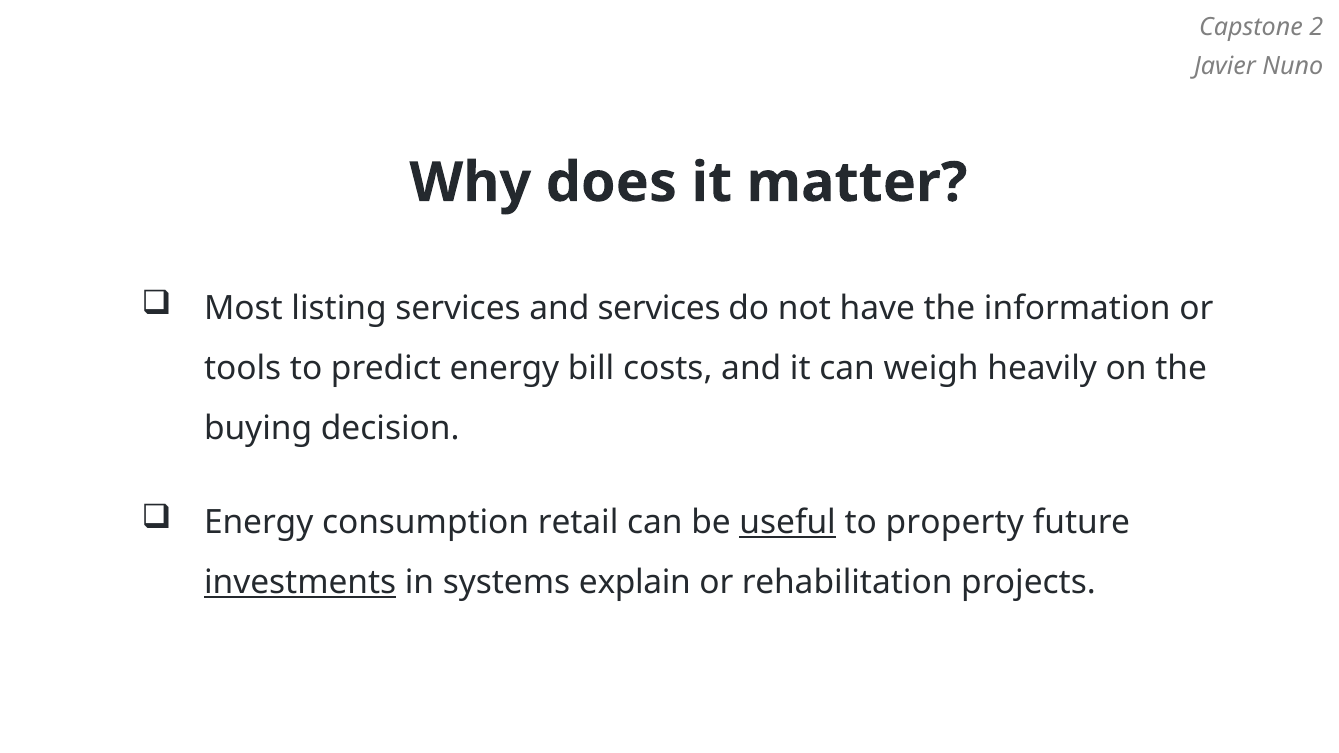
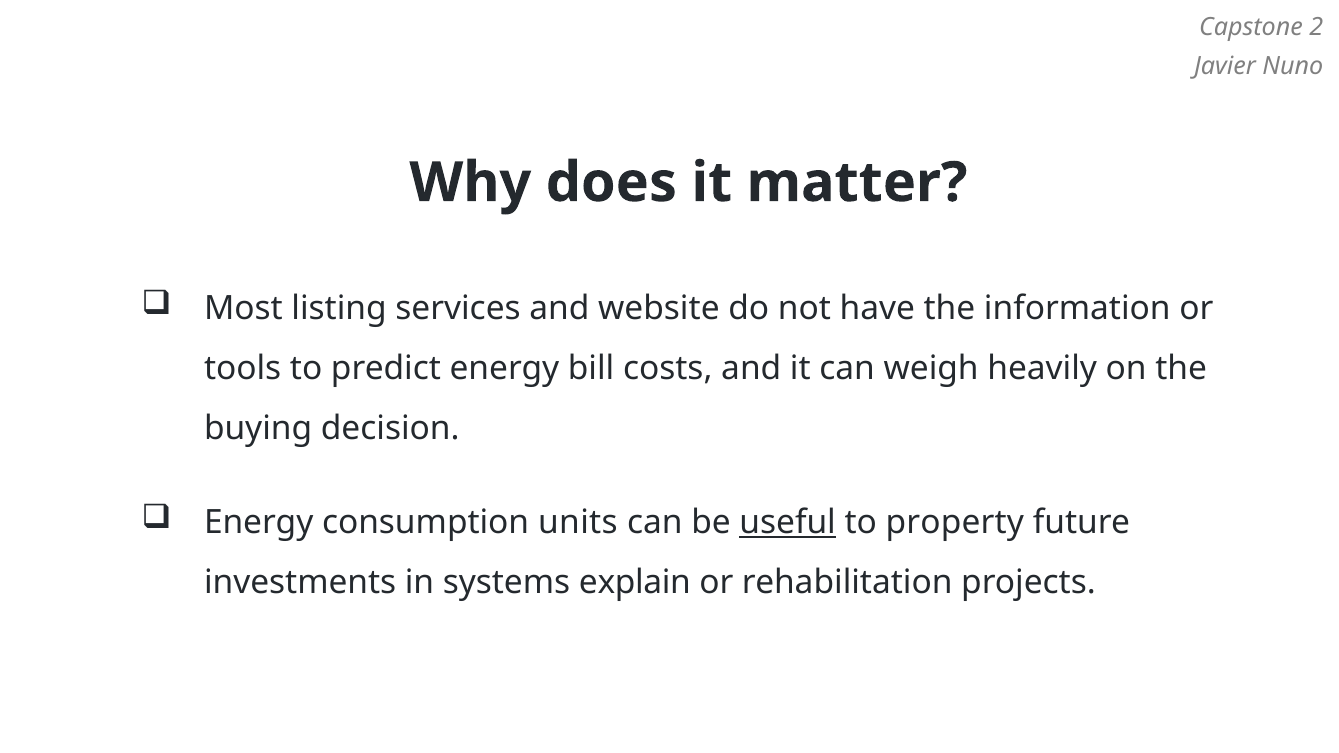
and services: services -> website (659, 308)
retail: retail -> units (578, 523)
investments underline: present -> none (300, 583)
